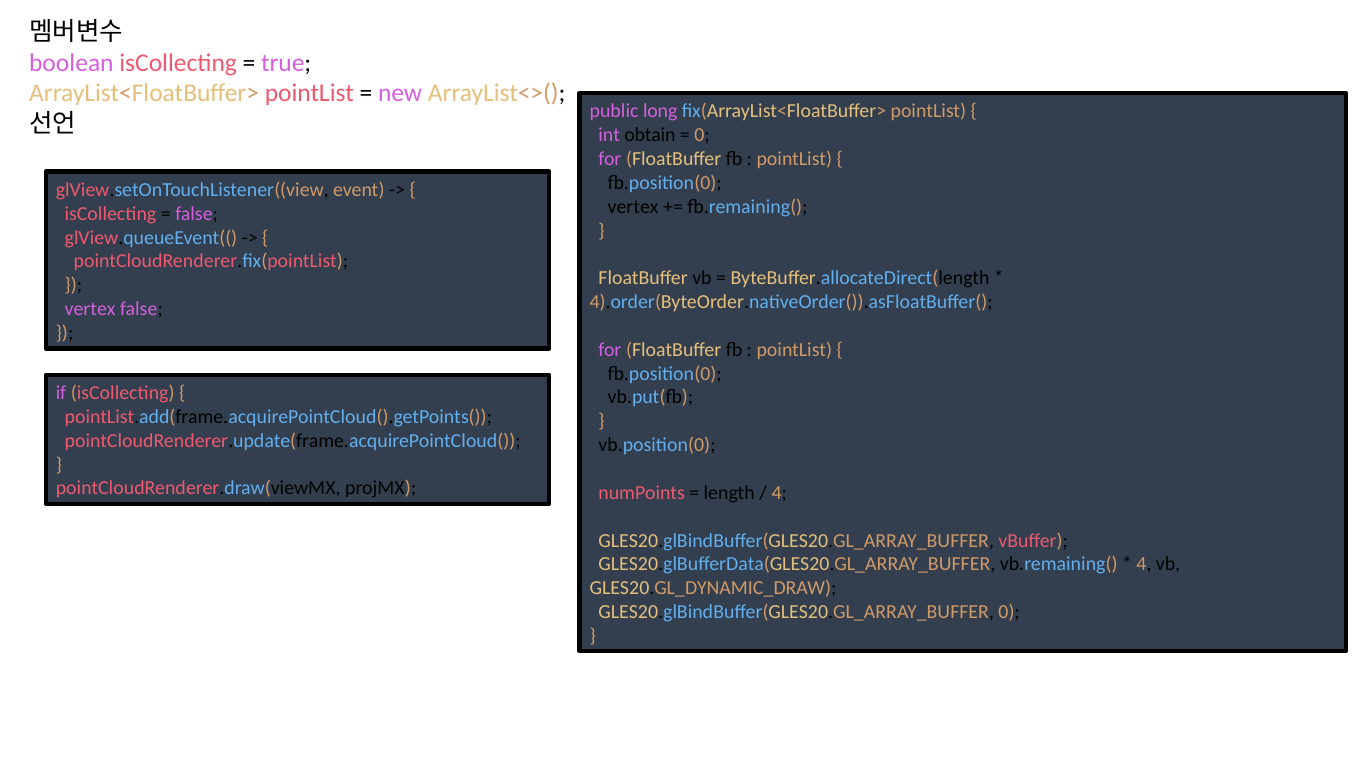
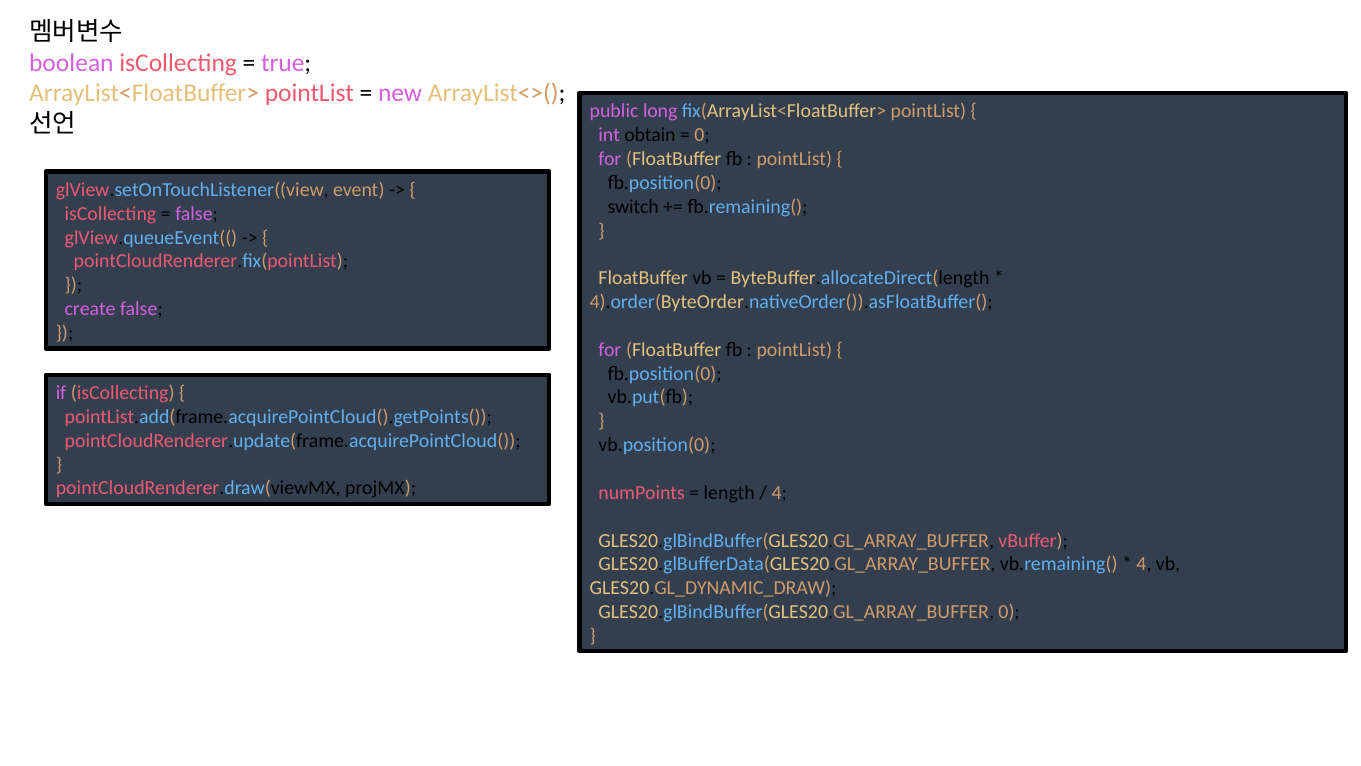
vertex: vertex -> switch (633, 207)
vertex: vertex -> create (90, 309)
